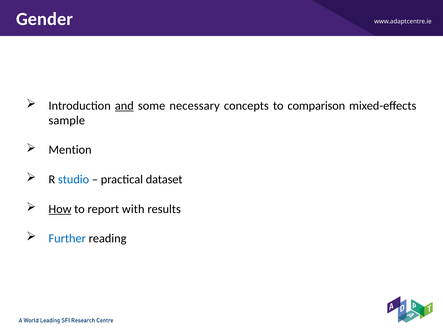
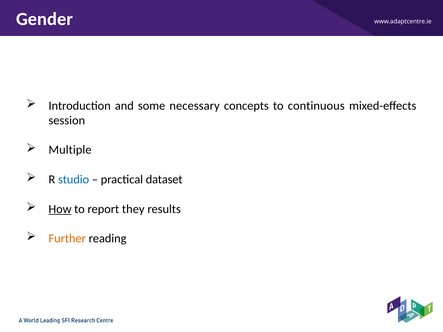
and underline: present -> none (124, 106)
comparison: comparison -> continuous (316, 106)
sample: sample -> session (67, 120)
Mention: Mention -> Multiple (70, 150)
with: with -> they (133, 209)
Further colour: blue -> orange (67, 239)
